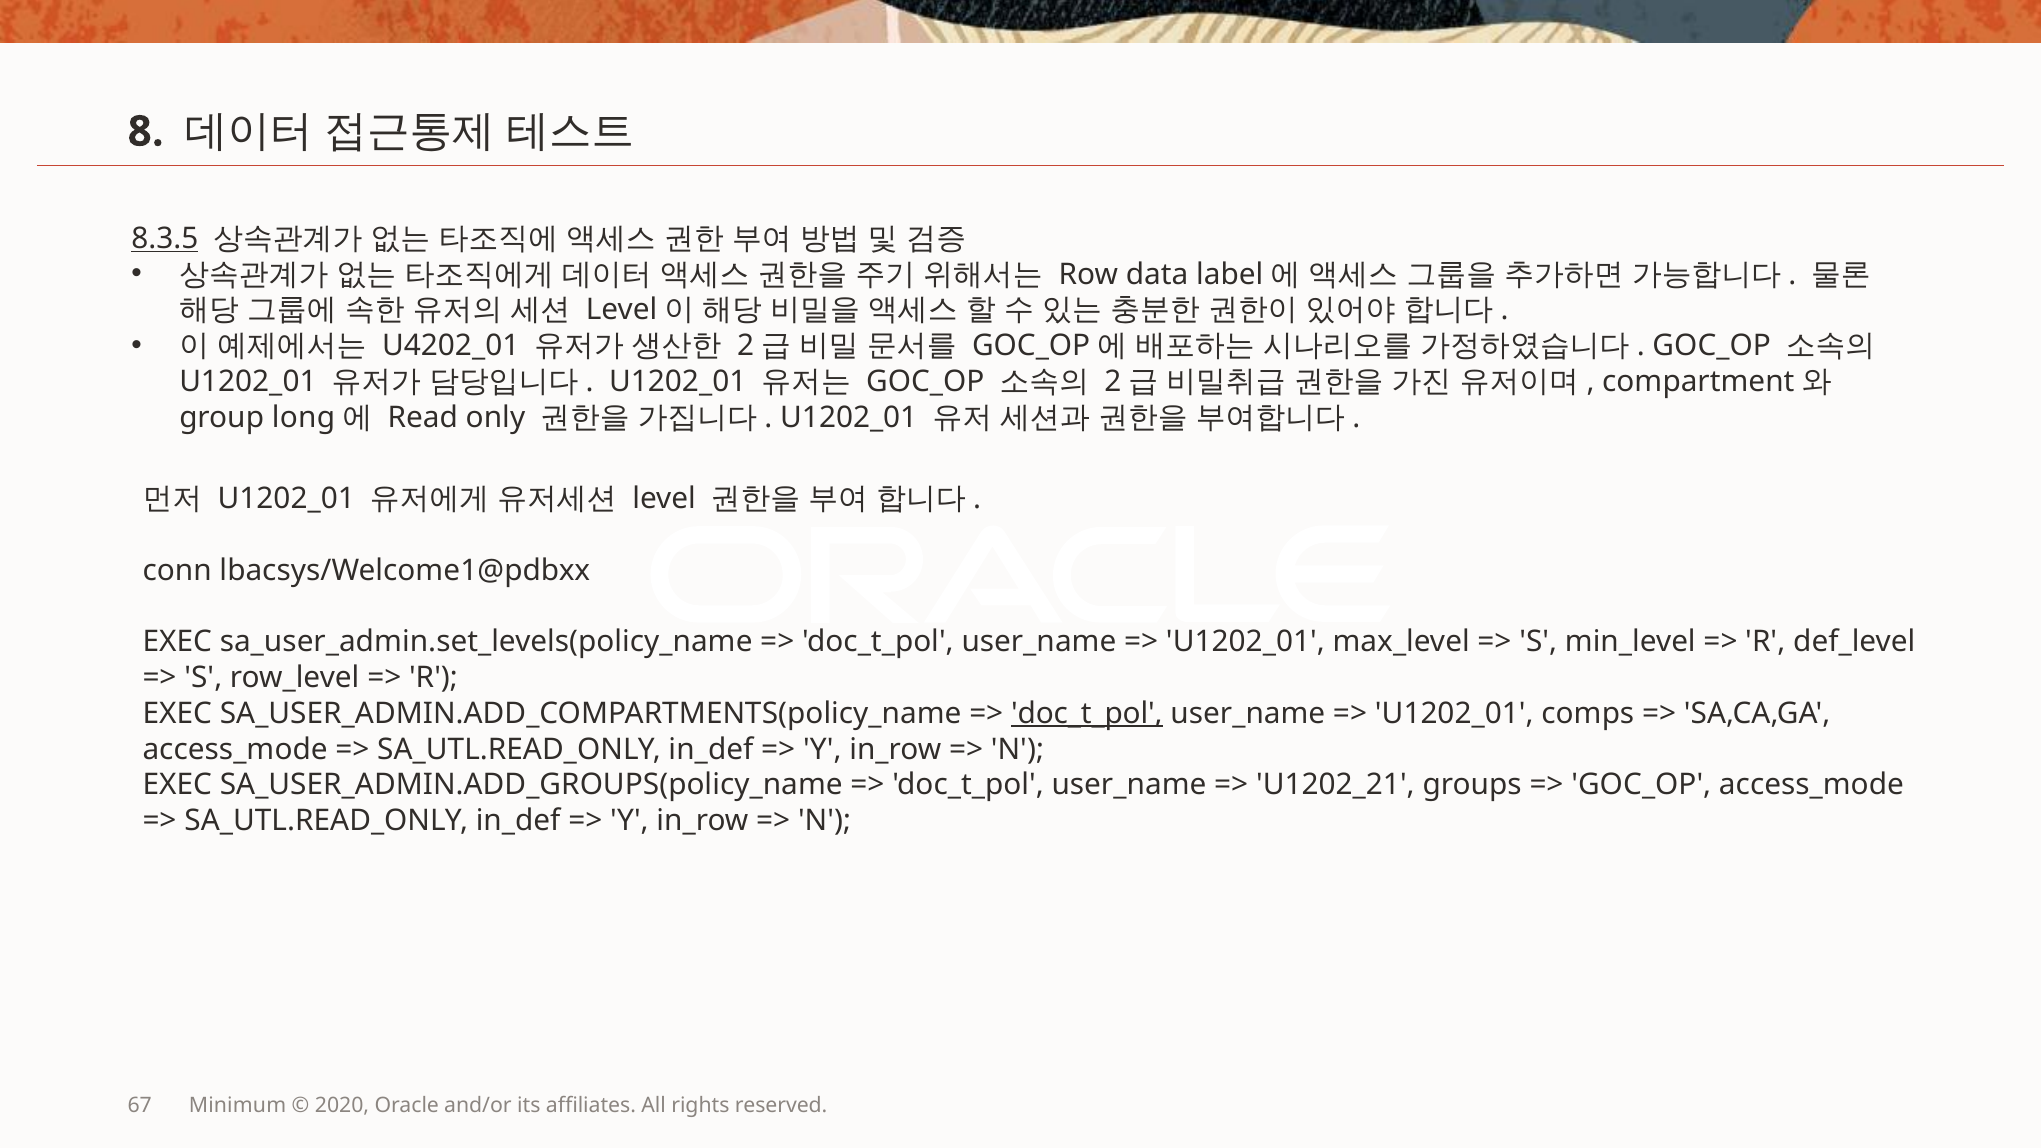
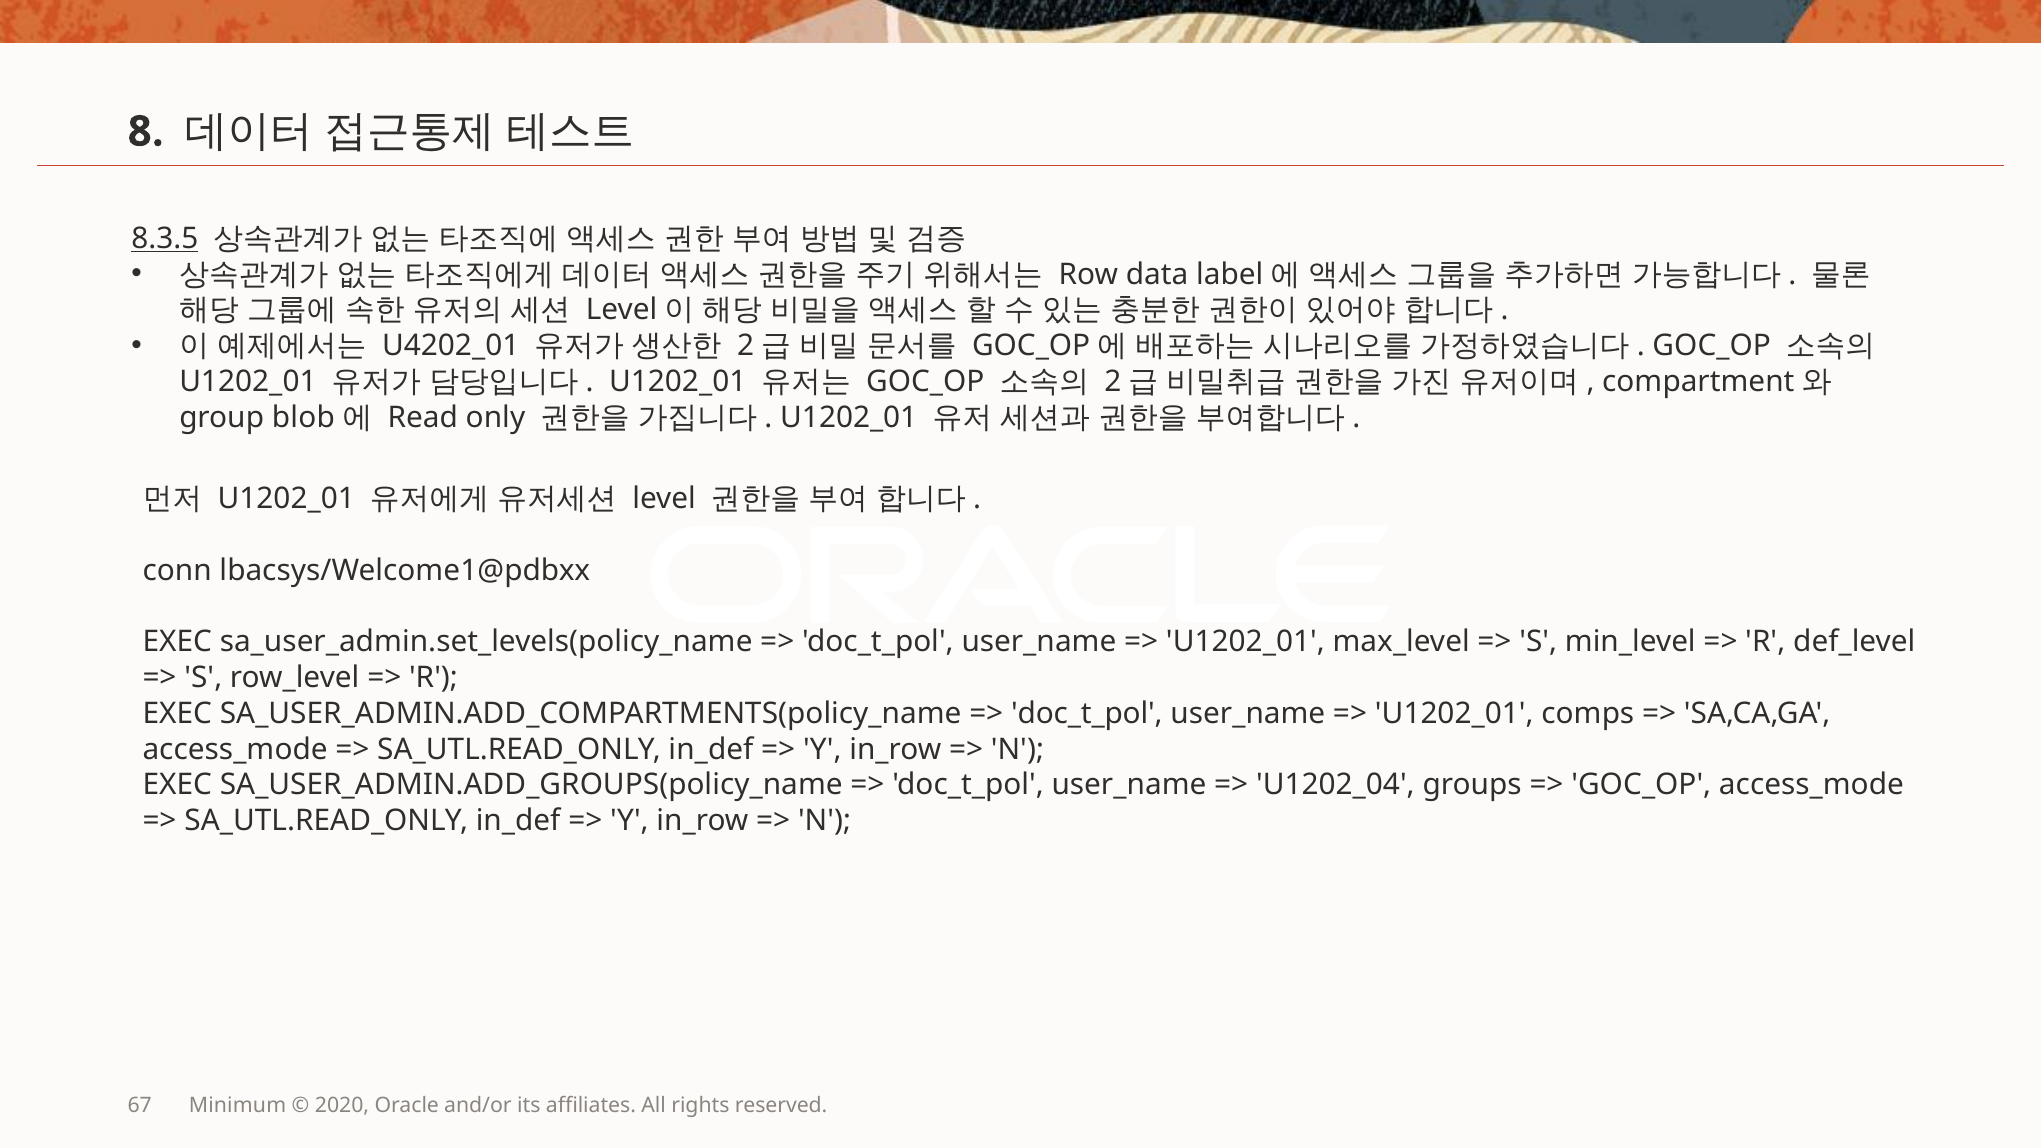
long: long -> blob (303, 417)
doc_t_pol underline: present -> none (1087, 713)
U1202_21: U1202_21 -> U1202_04 (1335, 785)
